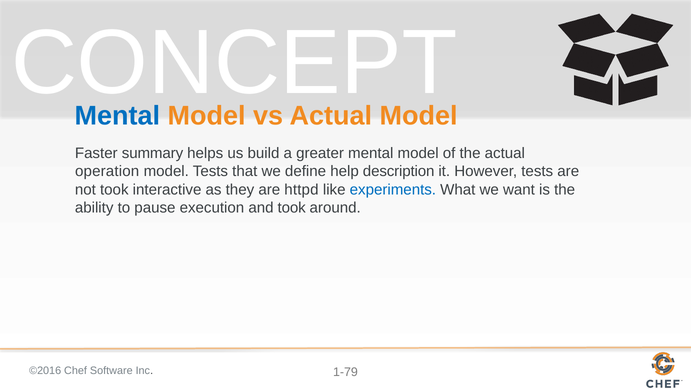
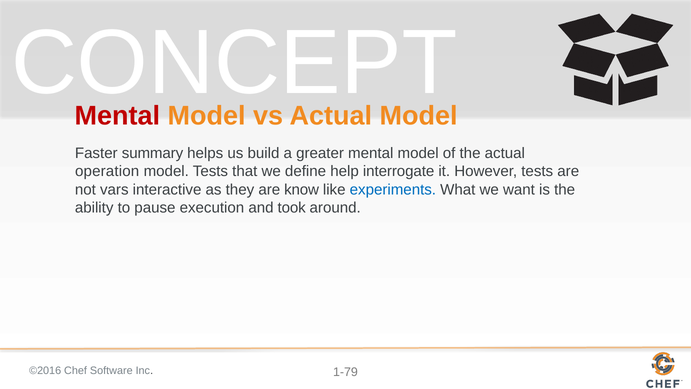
Mental colour: blue -> red (118, 116)
description: description -> interrogate (399, 171)
not took: took -> vars (114, 189)
httpd: httpd -> know (302, 189)
